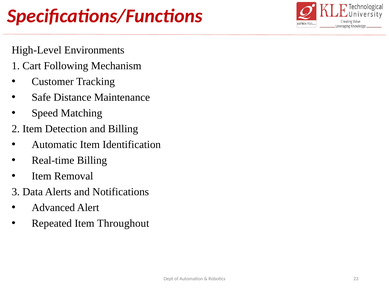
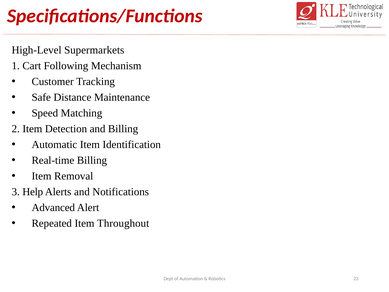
Environments: Environments -> Supermarkets (94, 50)
Data: Data -> Help (33, 192)
